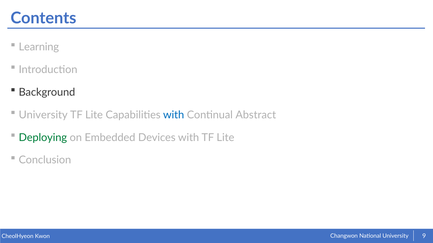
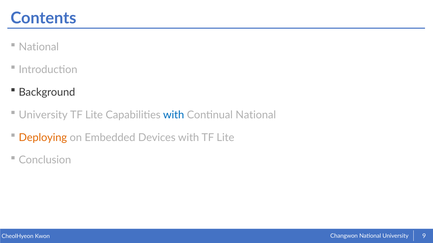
Learning: Learning -> National (39, 47)
Continual Abstract: Abstract -> National (256, 115)
Deploying colour: green -> orange (43, 138)
